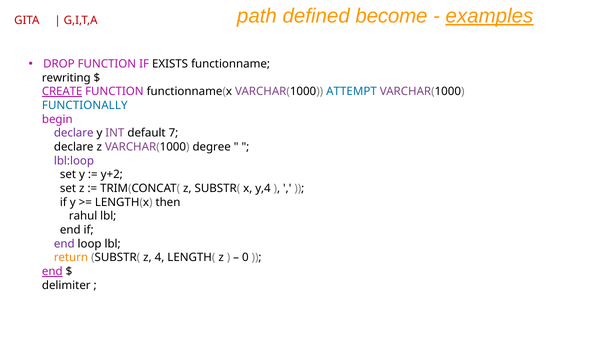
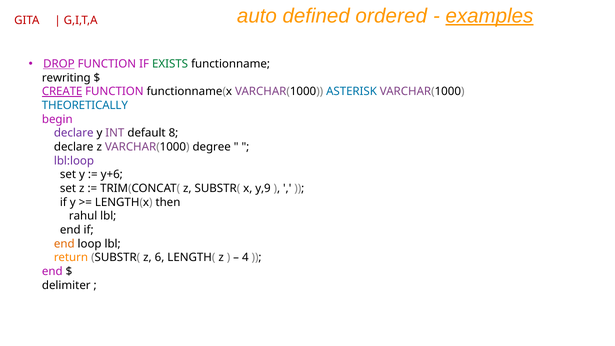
path: path -> auto (257, 16)
become: become -> ordered (391, 16)
DROP underline: none -> present (59, 64)
EXISTS colour: black -> green (170, 64)
ATTEMPT: ATTEMPT -> ASTERISK (352, 92)
FUNCTIONALLY: FUNCTIONALLY -> THEORETICALLY (85, 105)
7: 7 -> 8 (173, 133)
y+2: y+2 -> y+6 (112, 175)
y,4: y,4 -> y,9 (263, 188)
end colour: purple -> orange (64, 244)
4: 4 -> 6 (160, 258)
0: 0 -> 4 (245, 258)
end underline: present -> none (52, 271)
